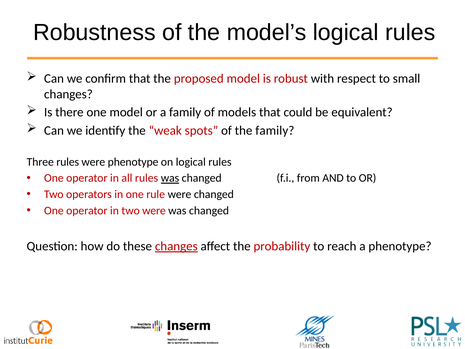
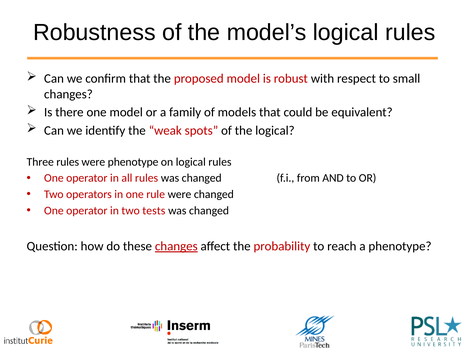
the family: family -> logical (275, 130)
was underline: present -> none (170, 178)
two were: were -> tests (154, 211)
